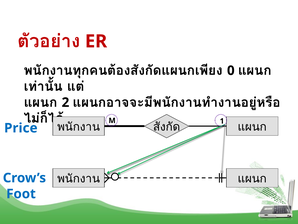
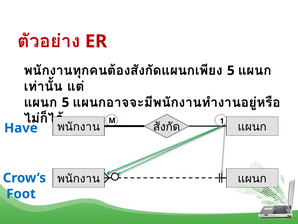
0: 0 -> 5 (231, 70)
2: 2 -> 5 (65, 102)
Price: Price -> Have (21, 128)
